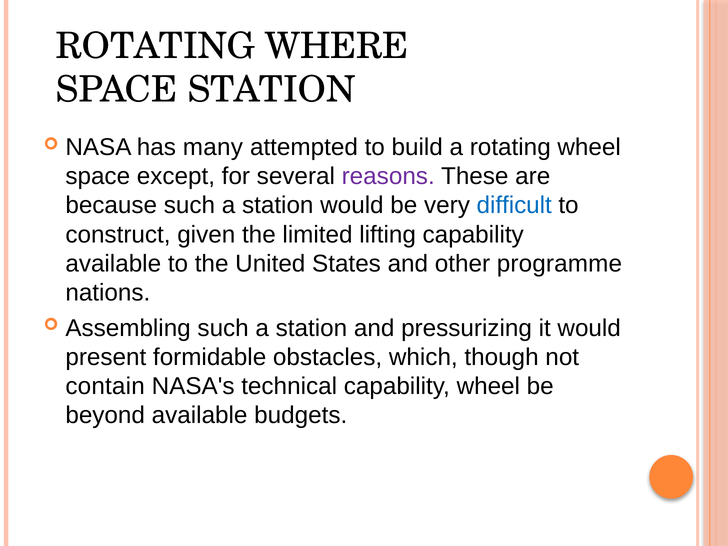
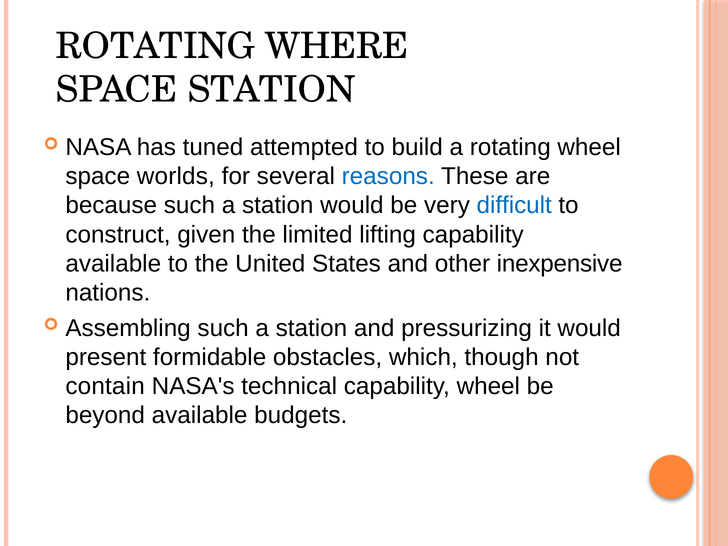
many: many -> tuned (213, 147)
except: except -> worlds (176, 176)
reasons colour: purple -> blue (388, 176)
programme: programme -> inexpensive (560, 264)
